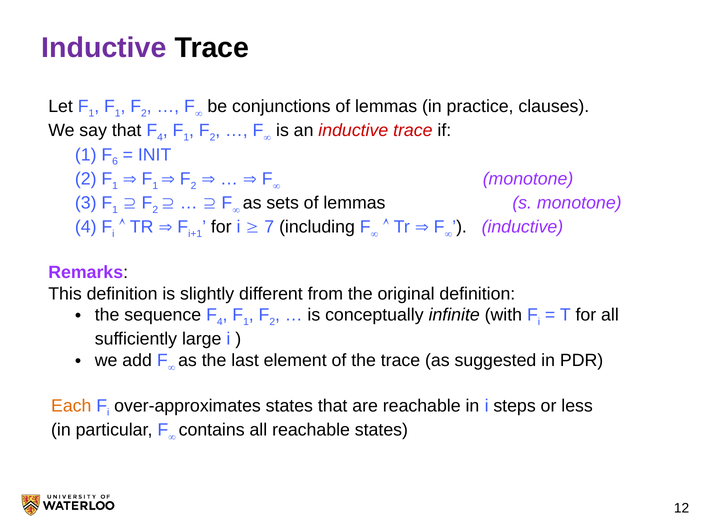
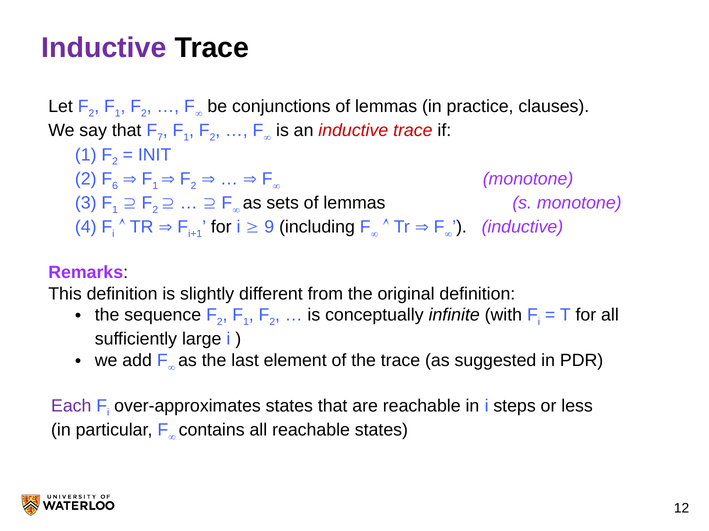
1: 1 -> 2 (91, 113)
4: 4 -> 7 (160, 138)
6: 6 -> 2 (115, 162)
1: 1 -> 6 (115, 186)
7: 7 -> 9 (269, 227)
4: 4 -> 2 (220, 322)
Each colour: orange -> purple (71, 406)
